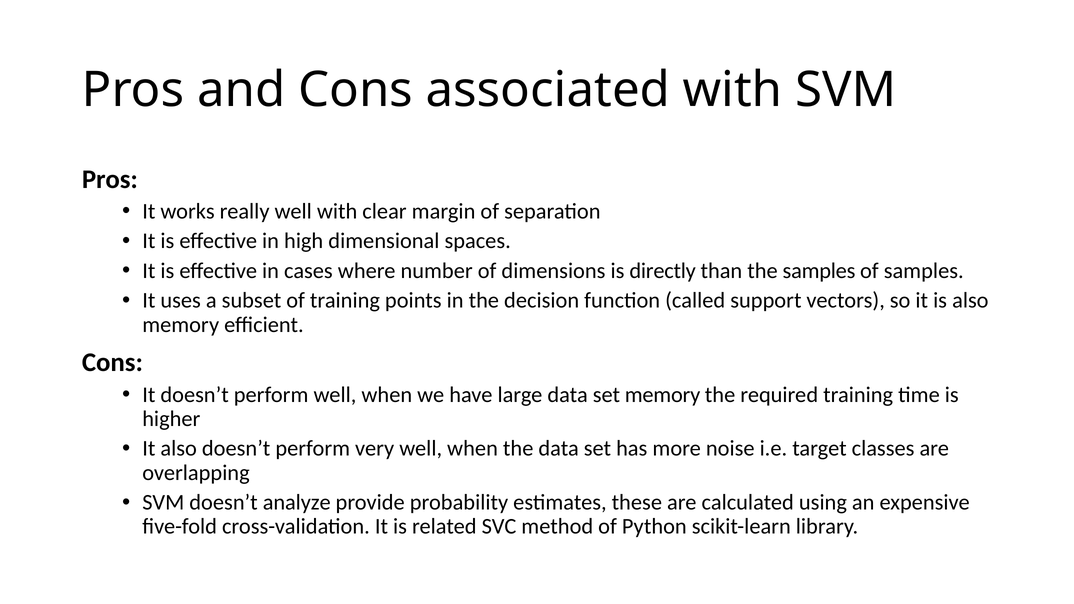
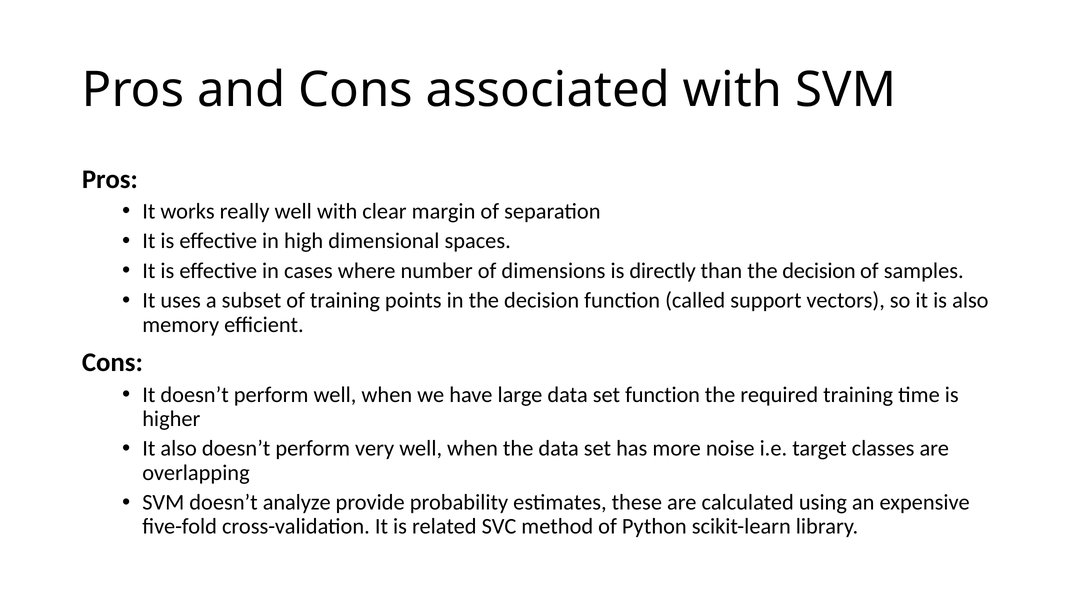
than the samples: samples -> decision (819, 271)
set memory: memory -> function (663, 395)
